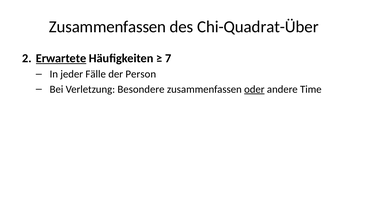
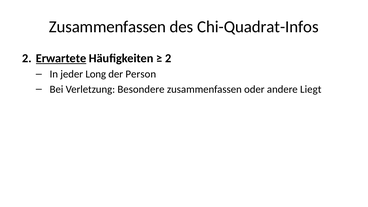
Chi-Quadrat-Über: Chi-Quadrat-Über -> Chi-Quadrat-Infos (258, 27)
7: 7 -> 2 (168, 58)
Fälle: Fälle -> Long (96, 74)
oder underline: present -> none (254, 89)
Time: Time -> Liegt (311, 89)
